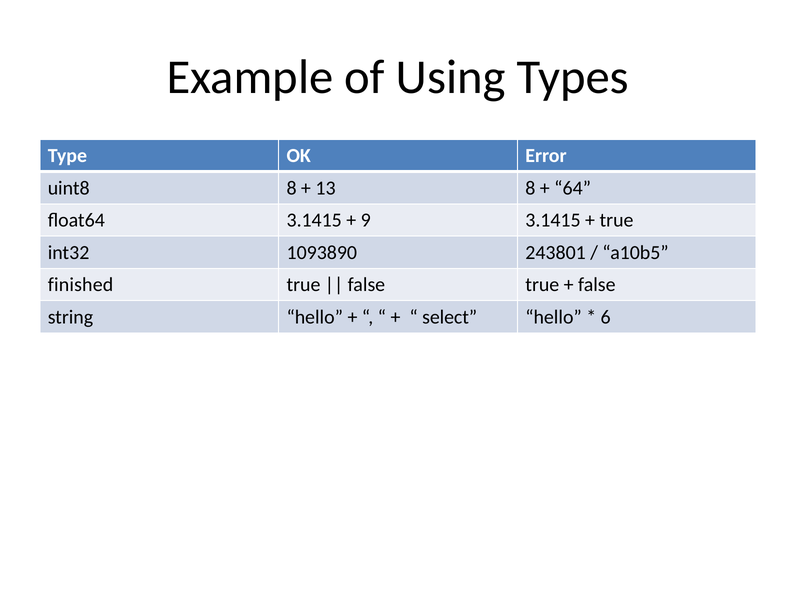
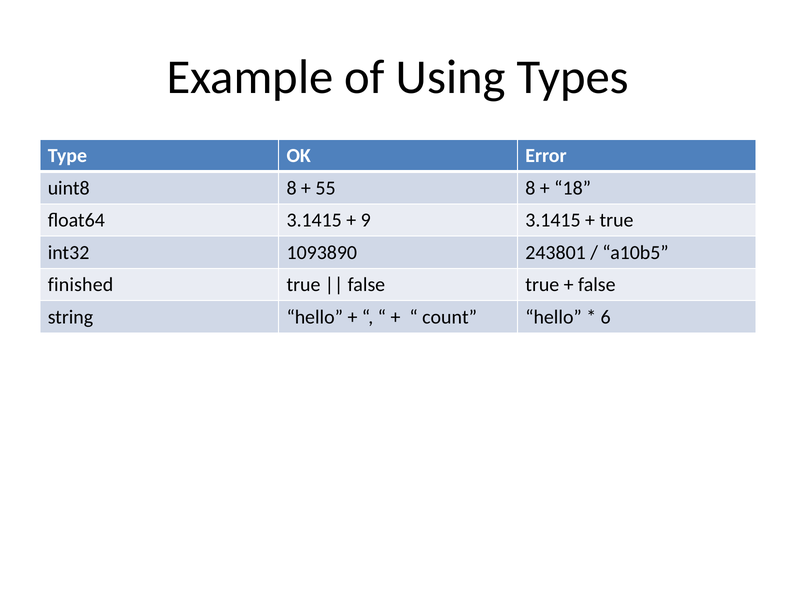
13: 13 -> 55 (326, 188)
64: 64 -> 18 (573, 188)
select: select -> count (450, 317)
